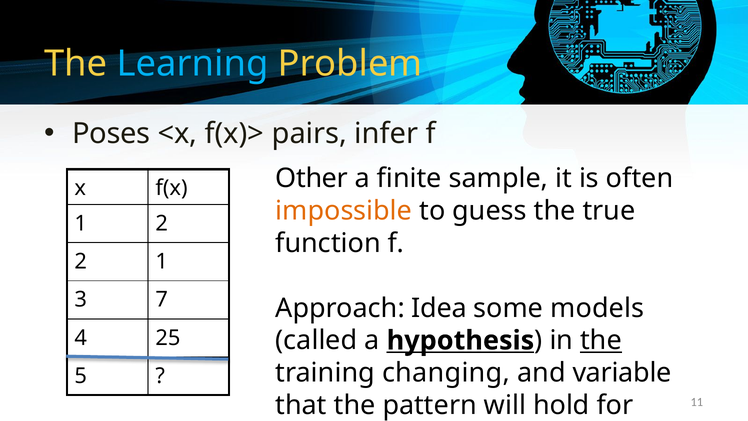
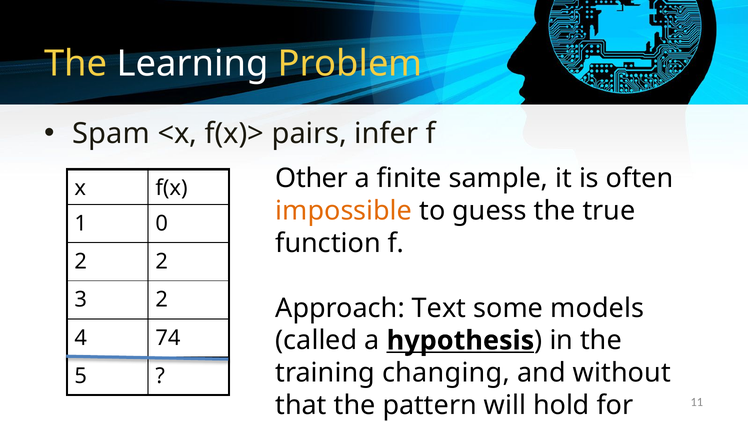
Learning colour: light blue -> white (193, 64)
Poses: Poses -> Spam (111, 134)
1 2: 2 -> 0 (162, 223)
2 1: 1 -> 2 (162, 261)
3 7: 7 -> 2 (162, 300)
Idea: Idea -> Text (439, 308)
25: 25 -> 74 (168, 338)
the underline: present -> none (601, 340)
variable: variable -> without (622, 373)
